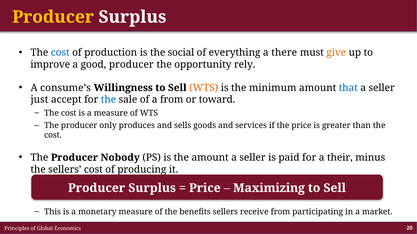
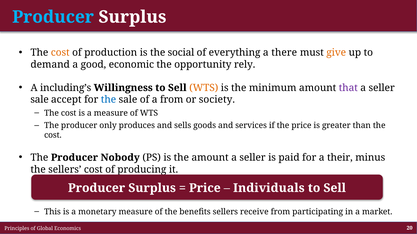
Producer colour: yellow -> light blue (53, 17)
cost colour: blue -> orange (60, 53)
improve: improve -> demand (50, 65)
good producer: producer -> economic (131, 65)
consume’s: consume’s -> including’s (66, 88)
that colour: blue -> purple (348, 88)
just: just -> sale (40, 100)
toward: toward -> society (217, 100)
Maximizing: Maximizing -> Individuals (269, 188)
